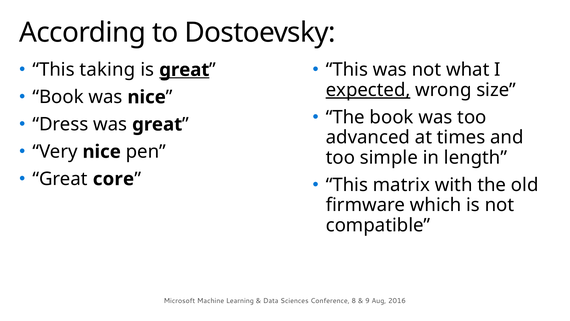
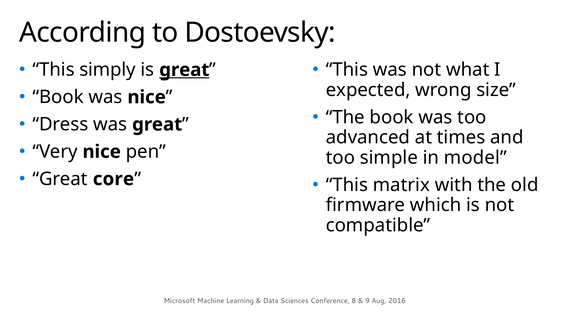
taking: taking -> simply (108, 70)
expected underline: present -> none (368, 90)
length: length -> model (475, 157)
